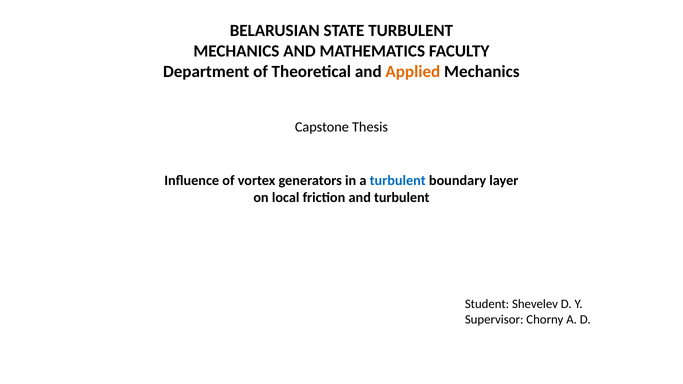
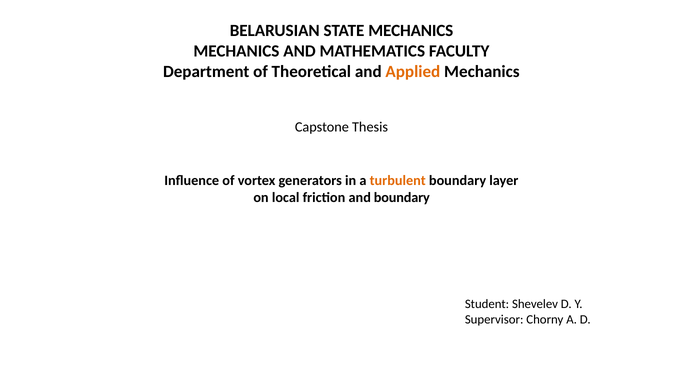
STATE TURBULENT: TURBULENT -> MECHANICS (411, 31)
turbulent colour: blue -> orange (398, 181)
and turbulent: turbulent -> boundary (402, 198)
